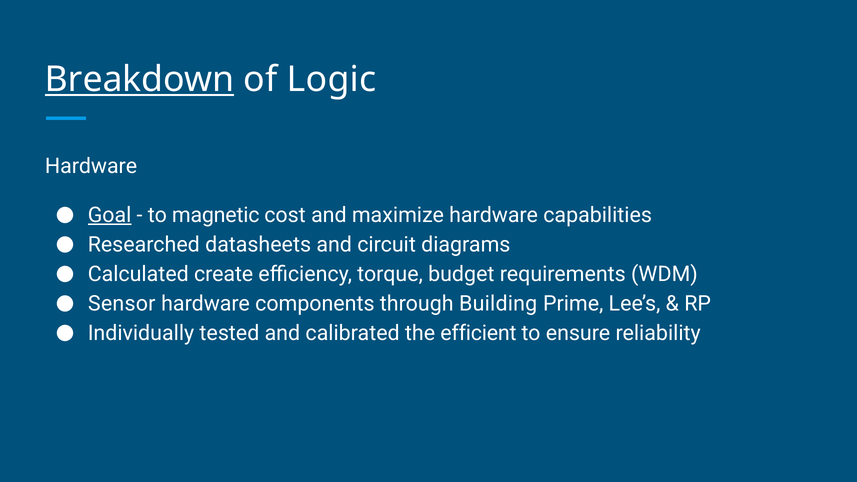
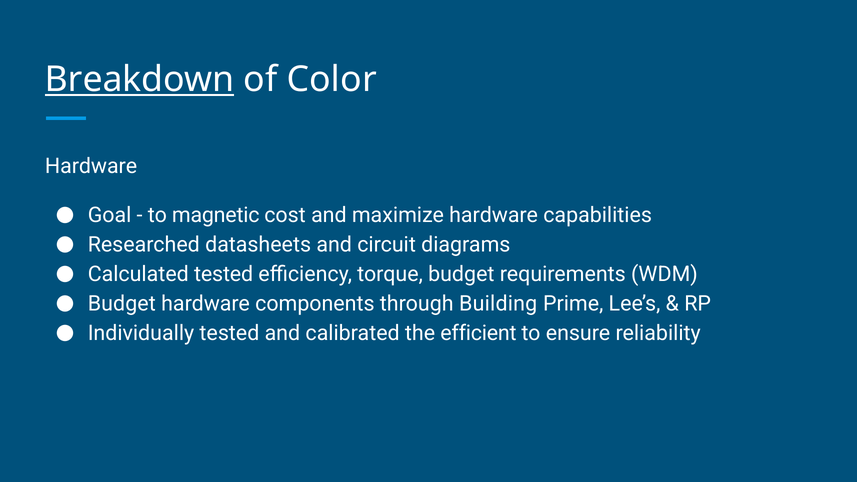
Logic: Logic -> Color (332, 80)
Goal underline: present -> none (110, 215)
Calculated create: create -> tested (224, 274)
Sensor: Sensor -> Budget (122, 304)
